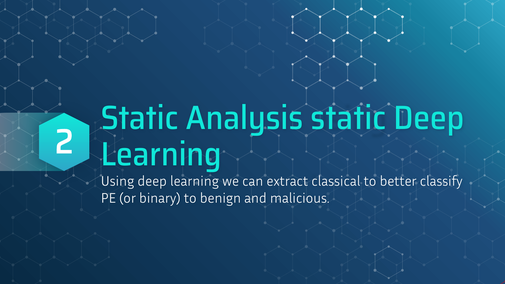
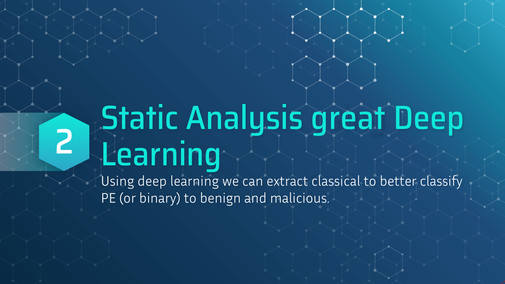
Analysis static: static -> great (348, 118)
